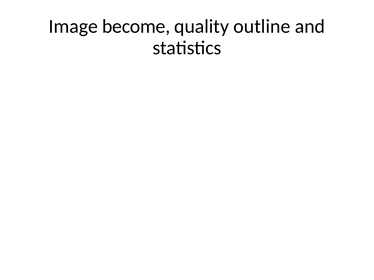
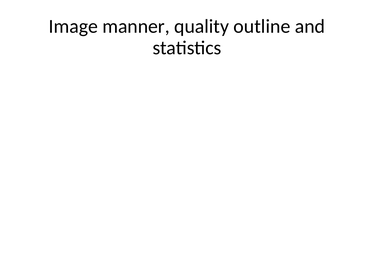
become: become -> manner (136, 27)
